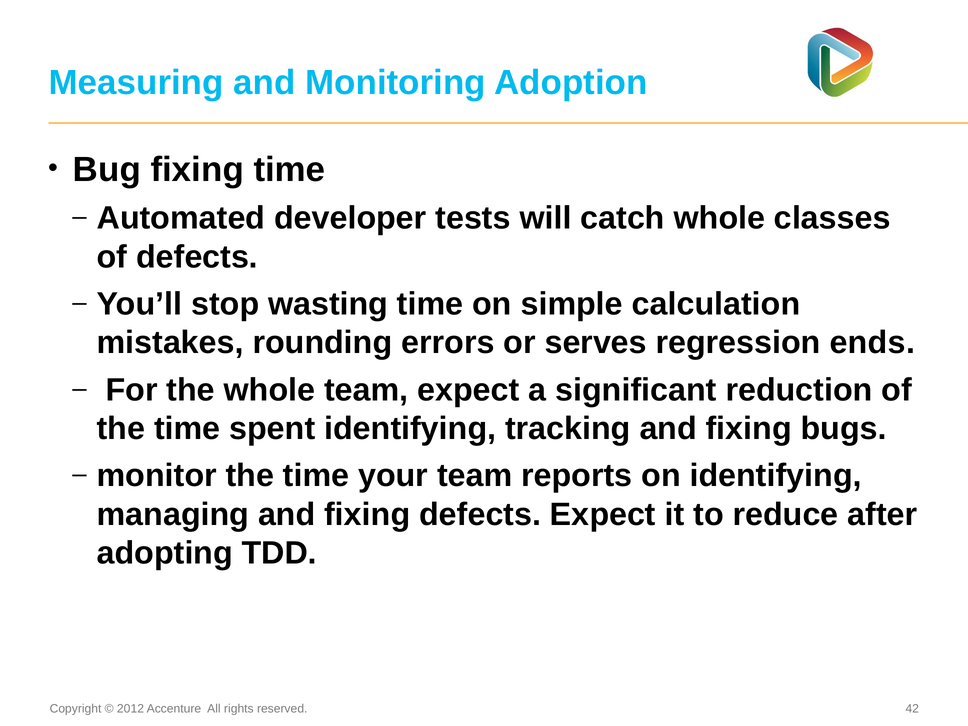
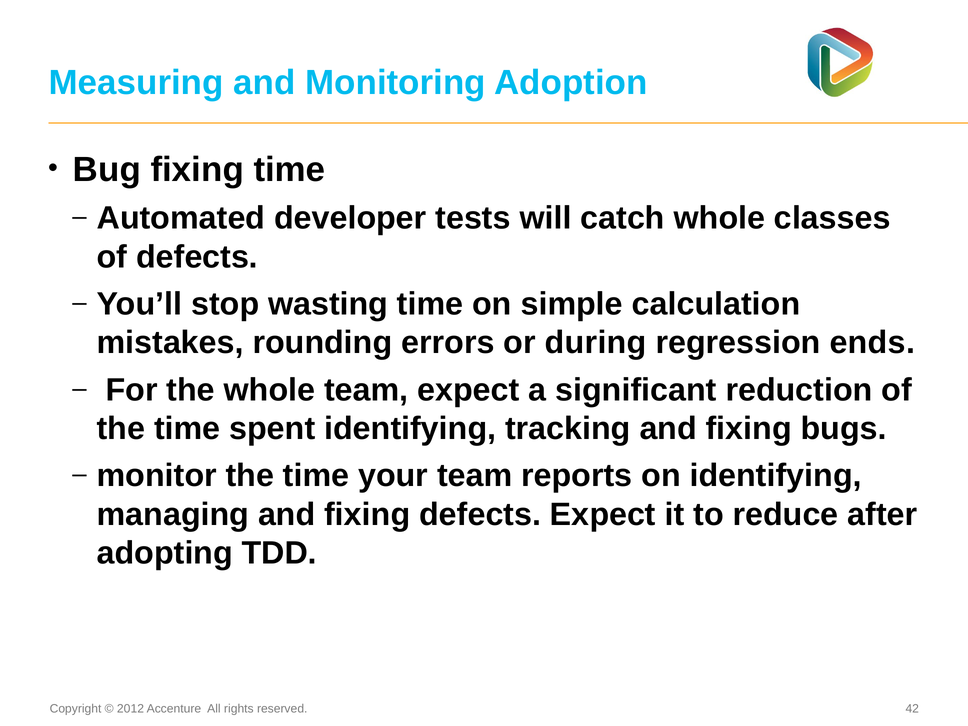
serves: serves -> during (596, 343)
